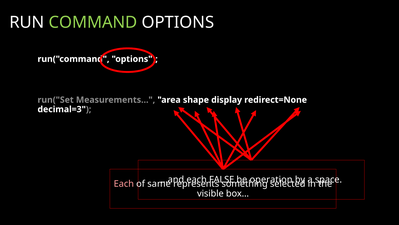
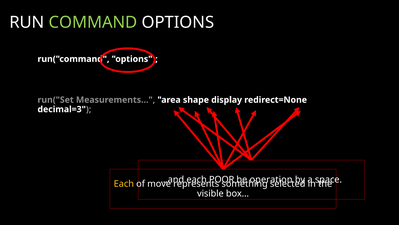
FALSE: FALSE -> POOR (222, 179)
Each colour: pink -> yellow (124, 183)
same: same -> move (159, 183)
